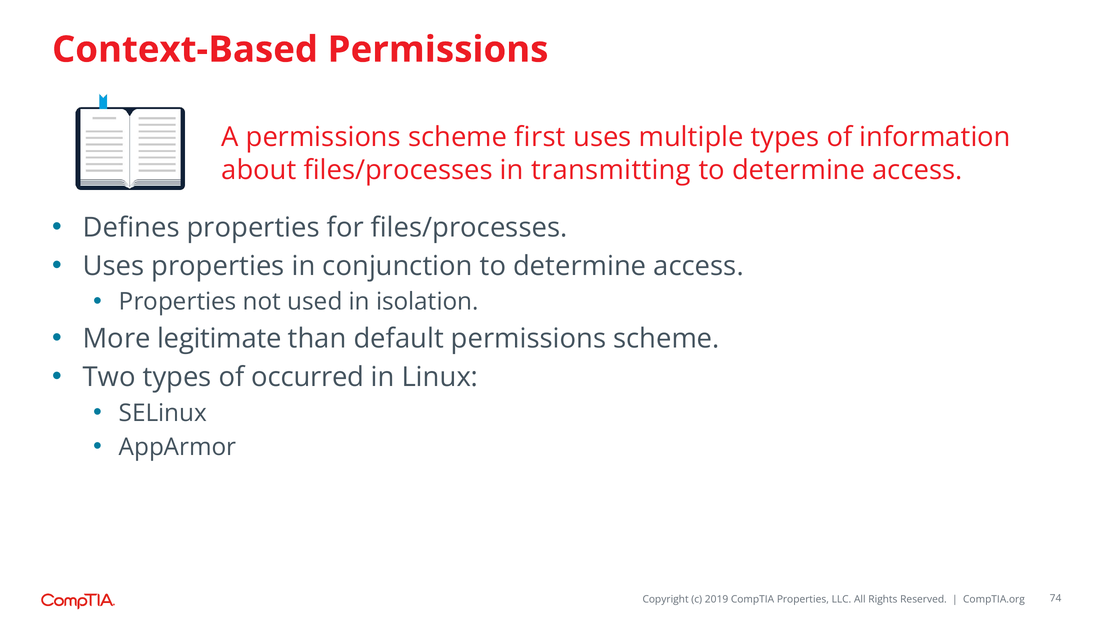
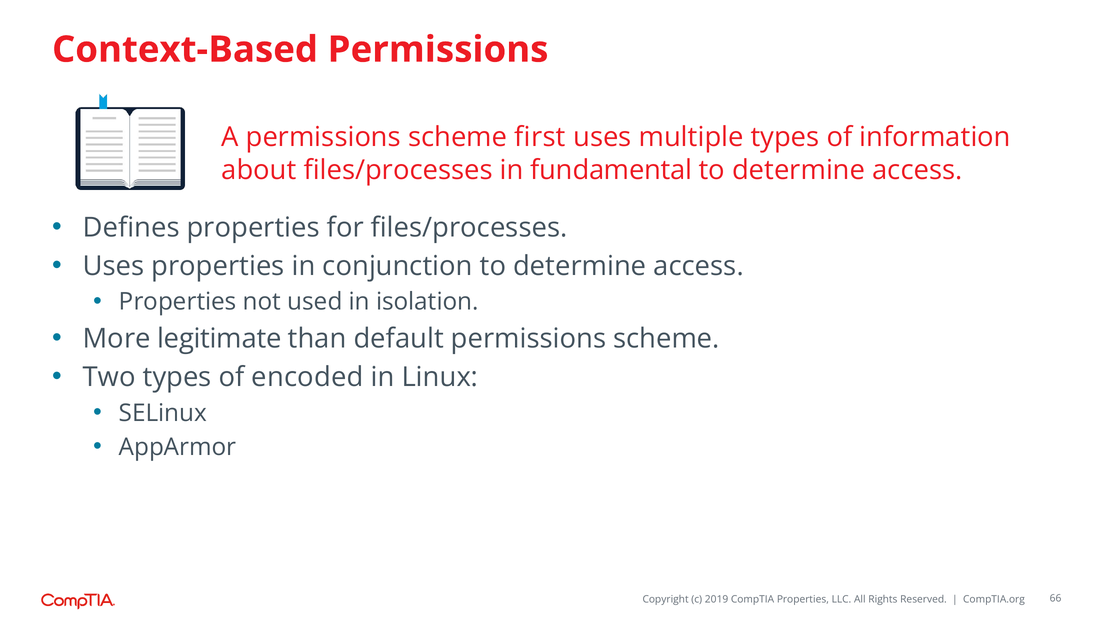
transmitting: transmitting -> fundamental (611, 170)
occurred: occurred -> encoded (308, 377)
74: 74 -> 66 (1056, 598)
